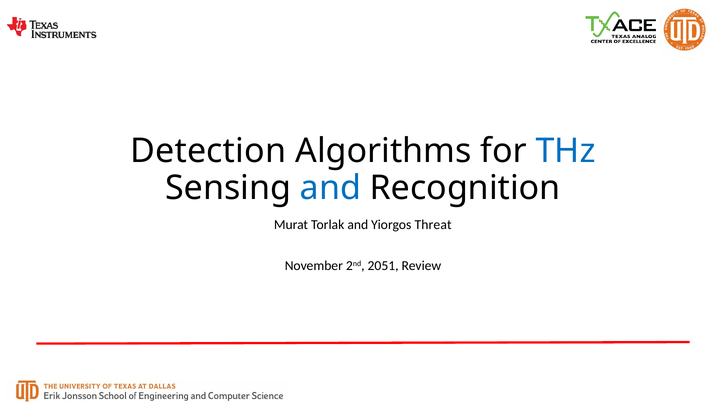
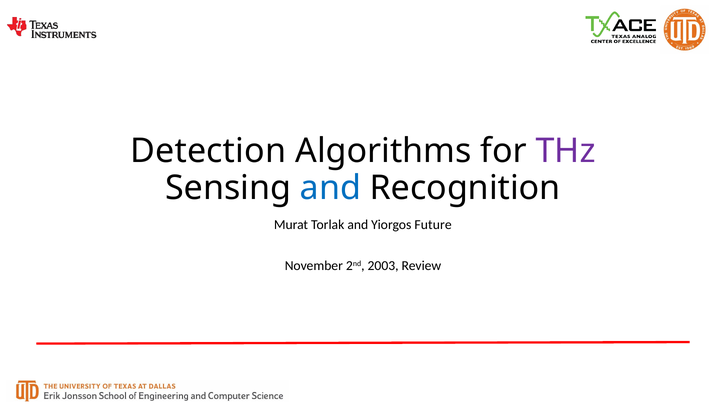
THz colour: blue -> purple (566, 151)
Threat: Threat -> Future (433, 224)
2051: 2051 -> 2003 (383, 265)
